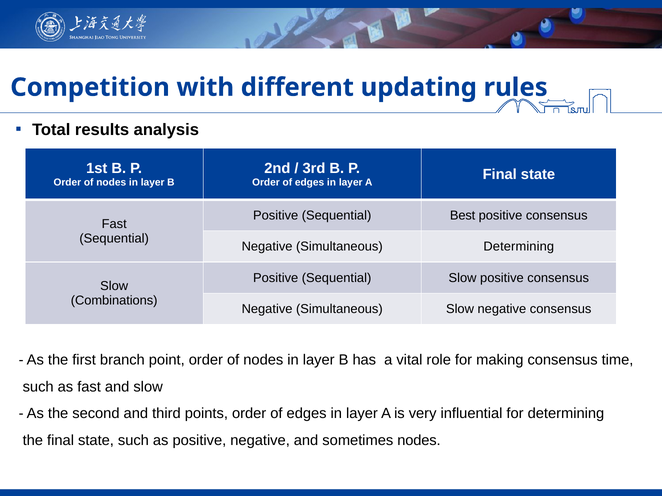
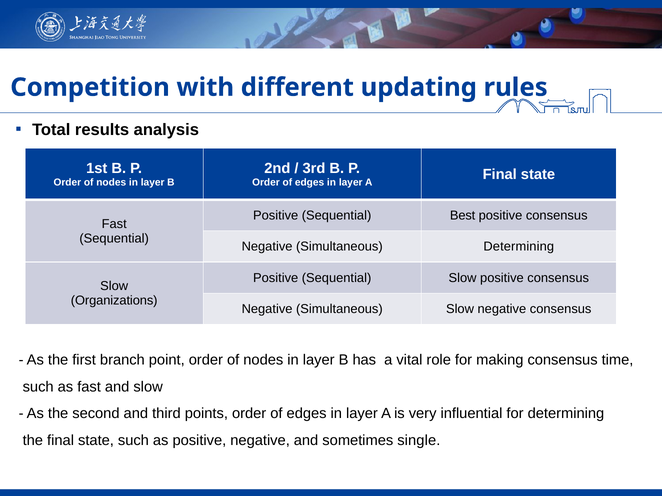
Combinations: Combinations -> Organizations (114, 301)
sometimes nodes: nodes -> single (419, 441)
